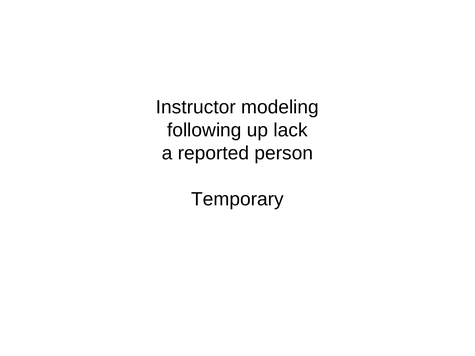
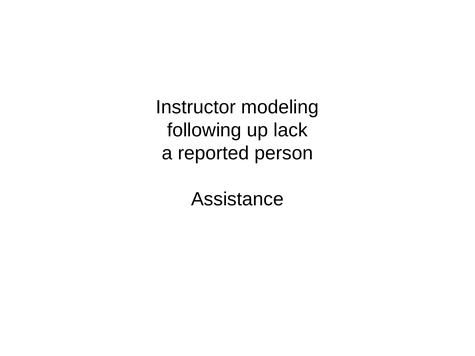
Temporary: Temporary -> Assistance (237, 199)
